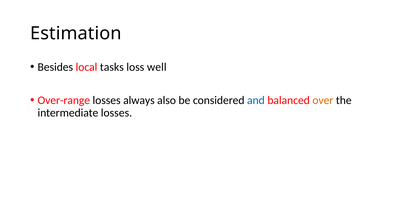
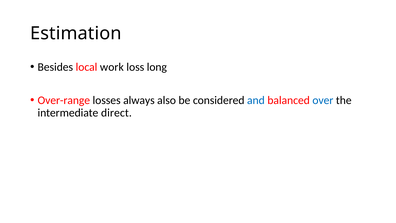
tasks: tasks -> work (112, 67)
well: well -> long (157, 67)
over colour: orange -> blue (323, 100)
intermediate losses: losses -> direct (116, 113)
